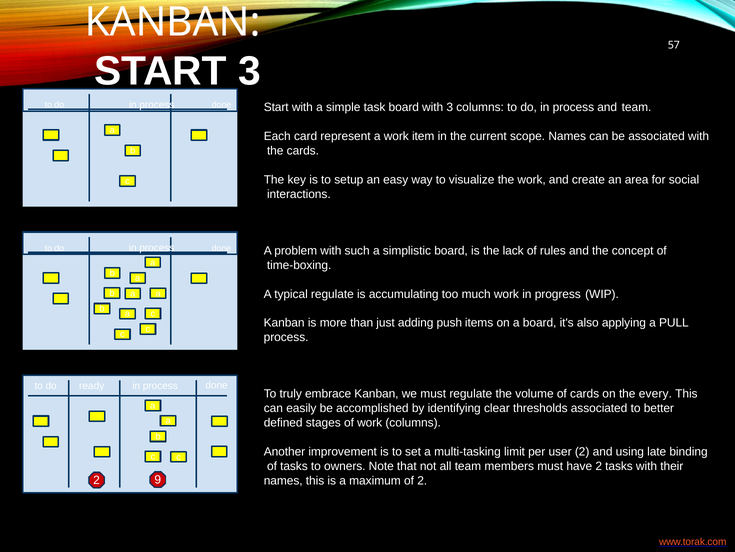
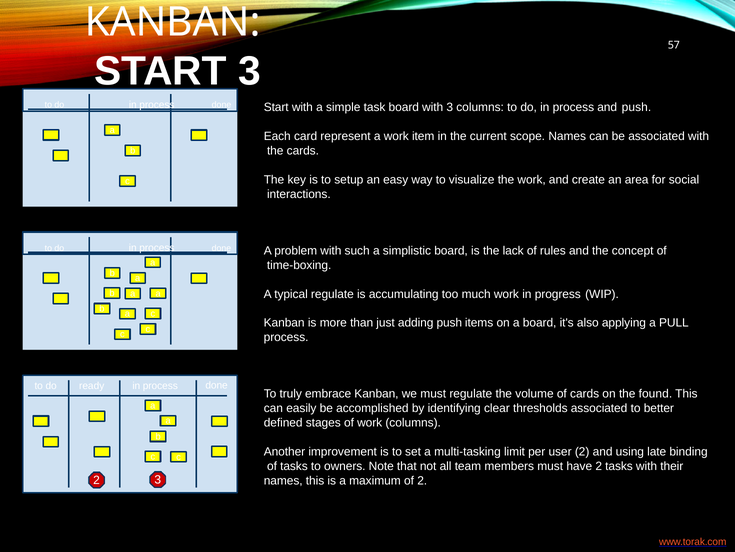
and team: team -> push (636, 107)
every: every -> found (655, 393)
2 9: 9 -> 3 (158, 479)
